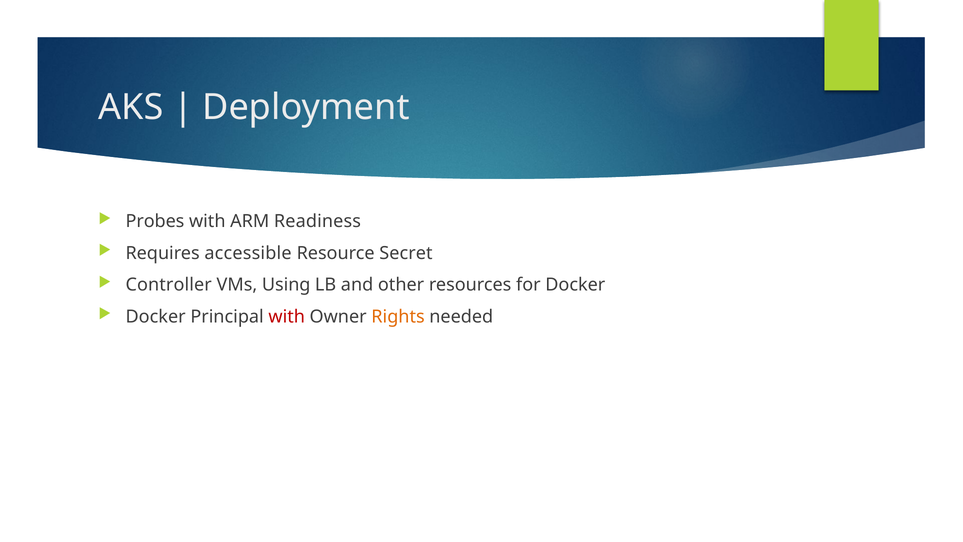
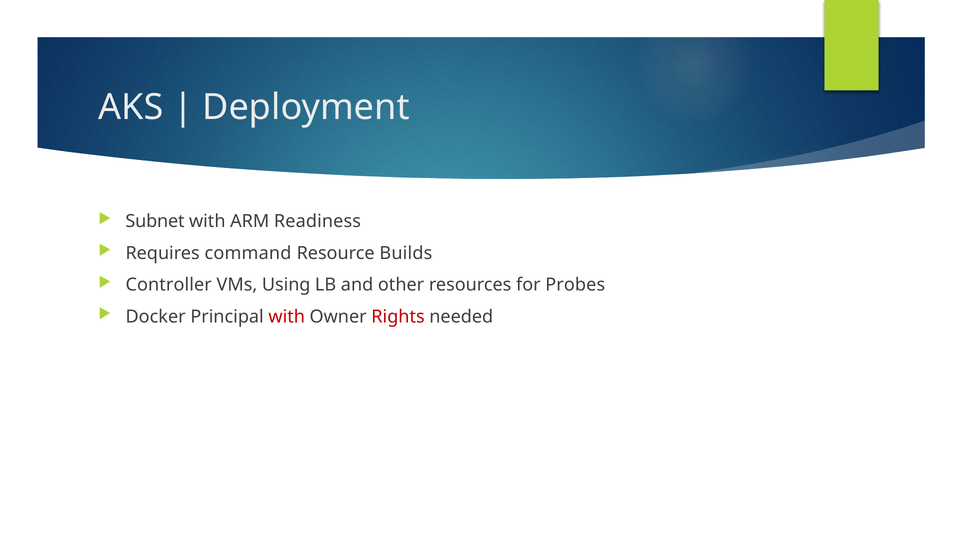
Probes: Probes -> Subnet (155, 221)
accessible: accessible -> command (248, 253)
Secret: Secret -> Builds (406, 253)
for Docker: Docker -> Probes (575, 285)
Rights colour: orange -> red (398, 316)
